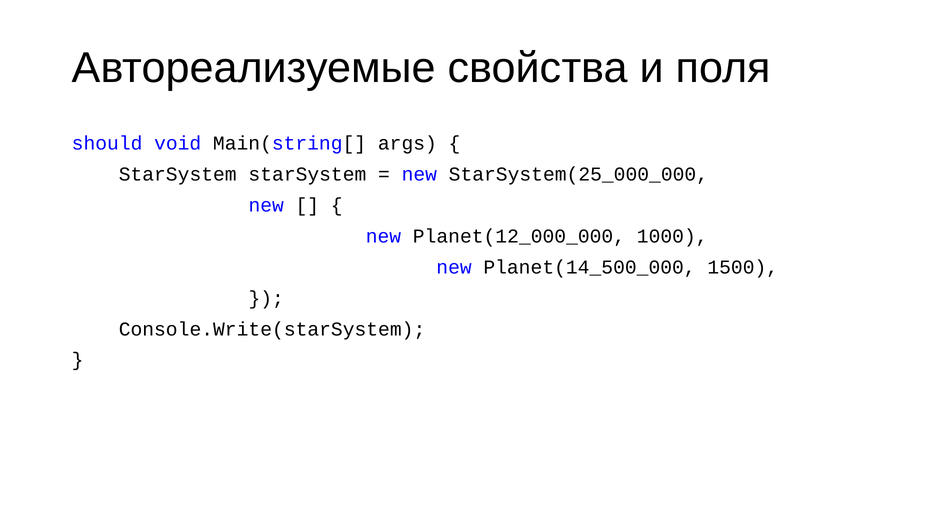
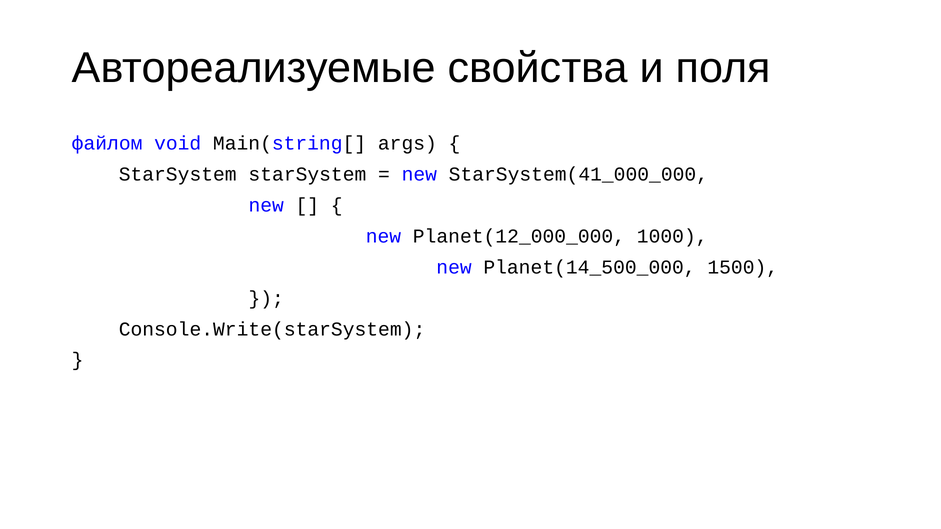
should: should -> файлом (107, 143)
StarSystem(25_000_000: StarSystem(25_000_000 -> StarSystem(41_000_000 (578, 174)
